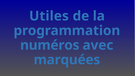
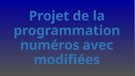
Utiles: Utiles -> Projet (49, 16)
marquées: marquées -> modifiées (67, 60)
